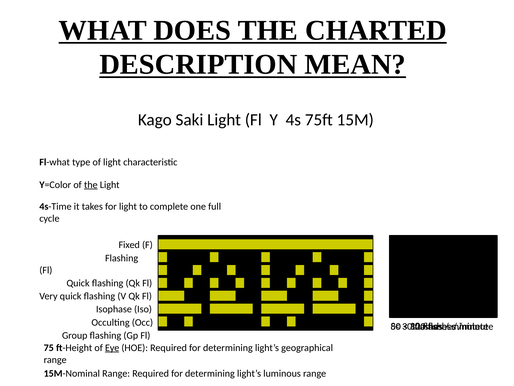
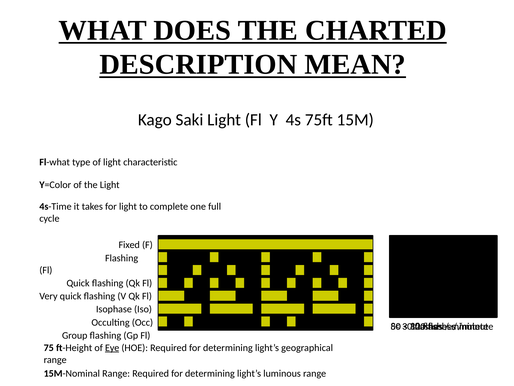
the underline: present -> none (91, 185)
